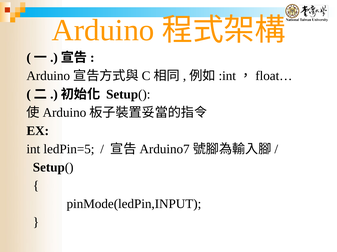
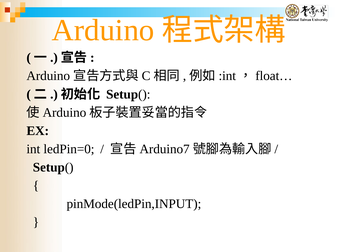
ledPin=5: ledPin=5 -> ledPin=0 (69, 149)
